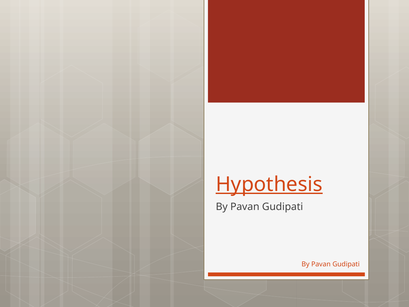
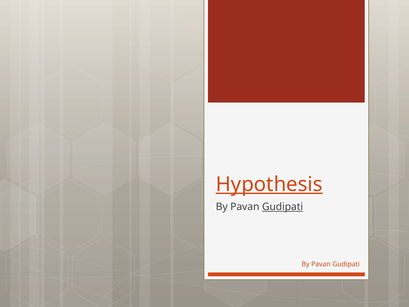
Gudipati underline: none -> present (283, 207)
